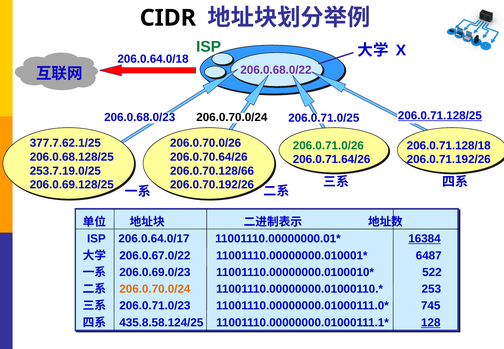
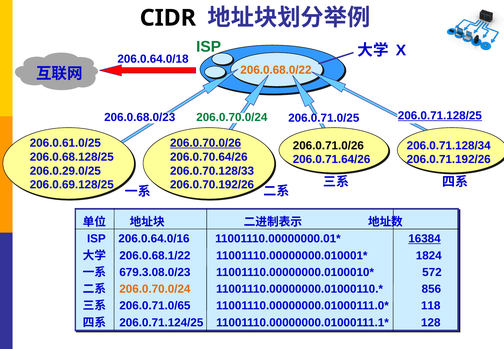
206.0.68.0/22 colour: purple -> orange (276, 70)
206.0.70.0/24 colour: black -> green (232, 117)
377.7.62.1/25: 377.7.62.1/25 -> 206.0.61.0/25 (65, 143)
206.0.70.0/26 underline: none -> present (206, 143)
206.0.71.0/26 colour: green -> black (328, 145)
206.0.71.128/18: 206.0.71.128/18 -> 206.0.71.128/34 (449, 145)
253.7.19.0/25: 253.7.19.0/25 -> 206.0.29.0/25 (65, 171)
206.0.70.128/66: 206.0.70.128/66 -> 206.0.70.128/33 (212, 171)
206.0.64.0/17: 206.0.64.0/17 -> 206.0.64.0/16 (154, 239)
206.0.67.0/22: 206.0.67.0/22 -> 206.0.68.1/22 (155, 255)
6487: 6487 -> 1824 (429, 255)
206.0.69.0/23: 206.0.69.0/23 -> 679.3.08.0/23 (155, 272)
522: 522 -> 572 (432, 272)
253: 253 -> 856 (431, 289)
206.0.71.0/23: 206.0.71.0/23 -> 206.0.71.0/65 (155, 306)
745: 745 -> 118 (431, 306)
435.8.58.124/25: 435.8.58.124/25 -> 206.0.71.124/25 (161, 322)
128 underline: present -> none (431, 322)
